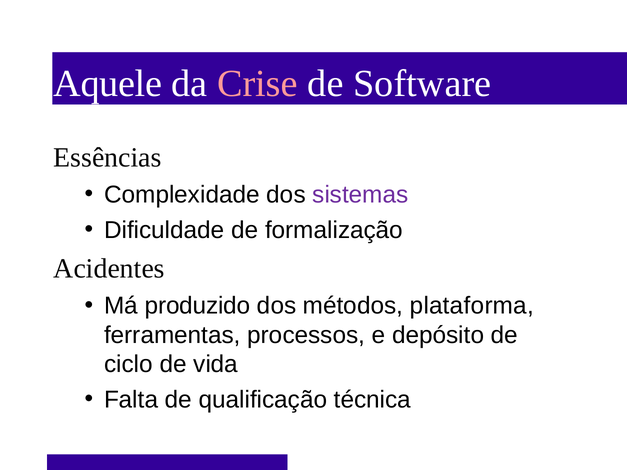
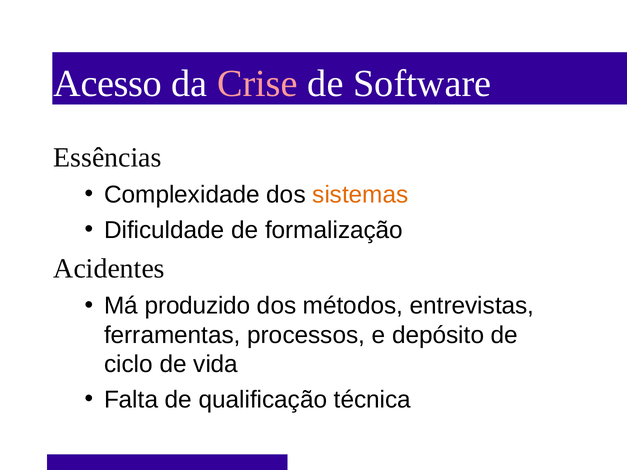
Aquele: Aquele -> Acesso (108, 84)
sistemas colour: purple -> orange (360, 195)
plataforma: plataforma -> entrevistas (472, 306)
